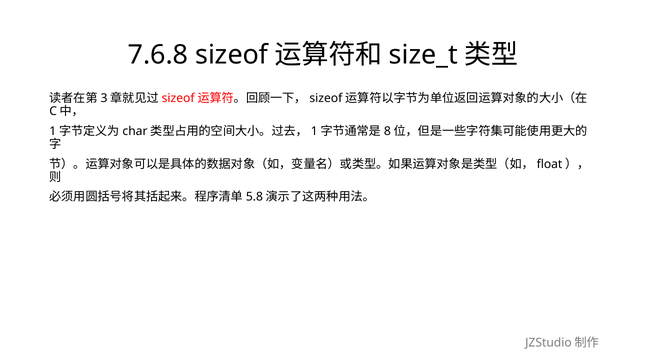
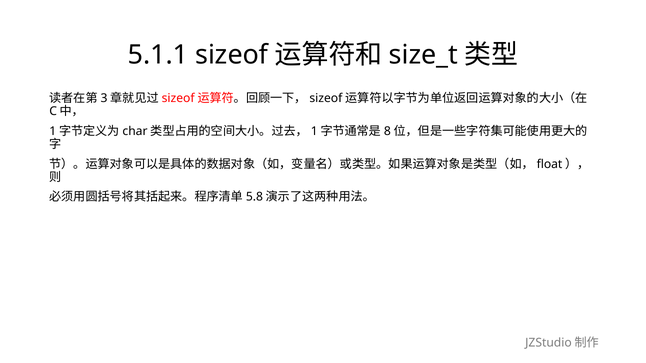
7.6.8: 7.6.8 -> 5.1.1 (158, 55)
